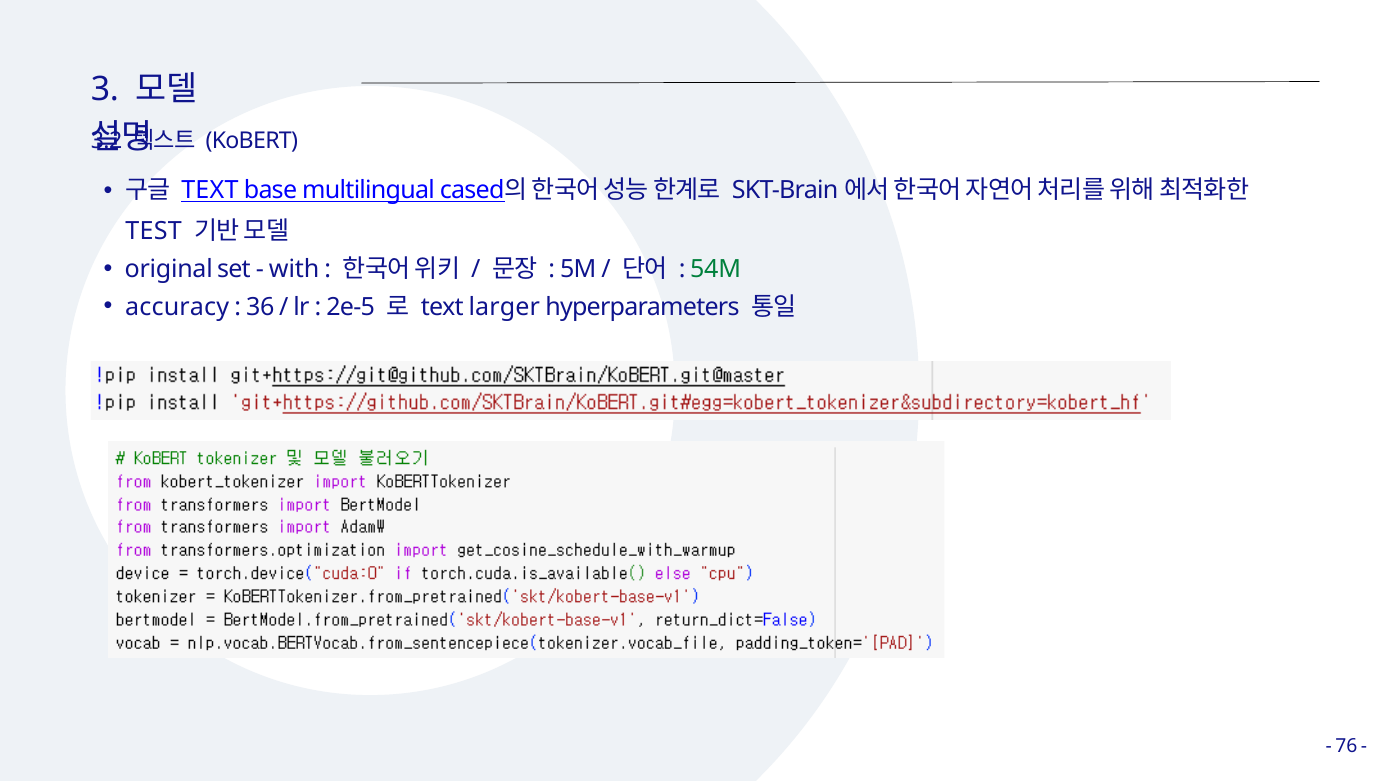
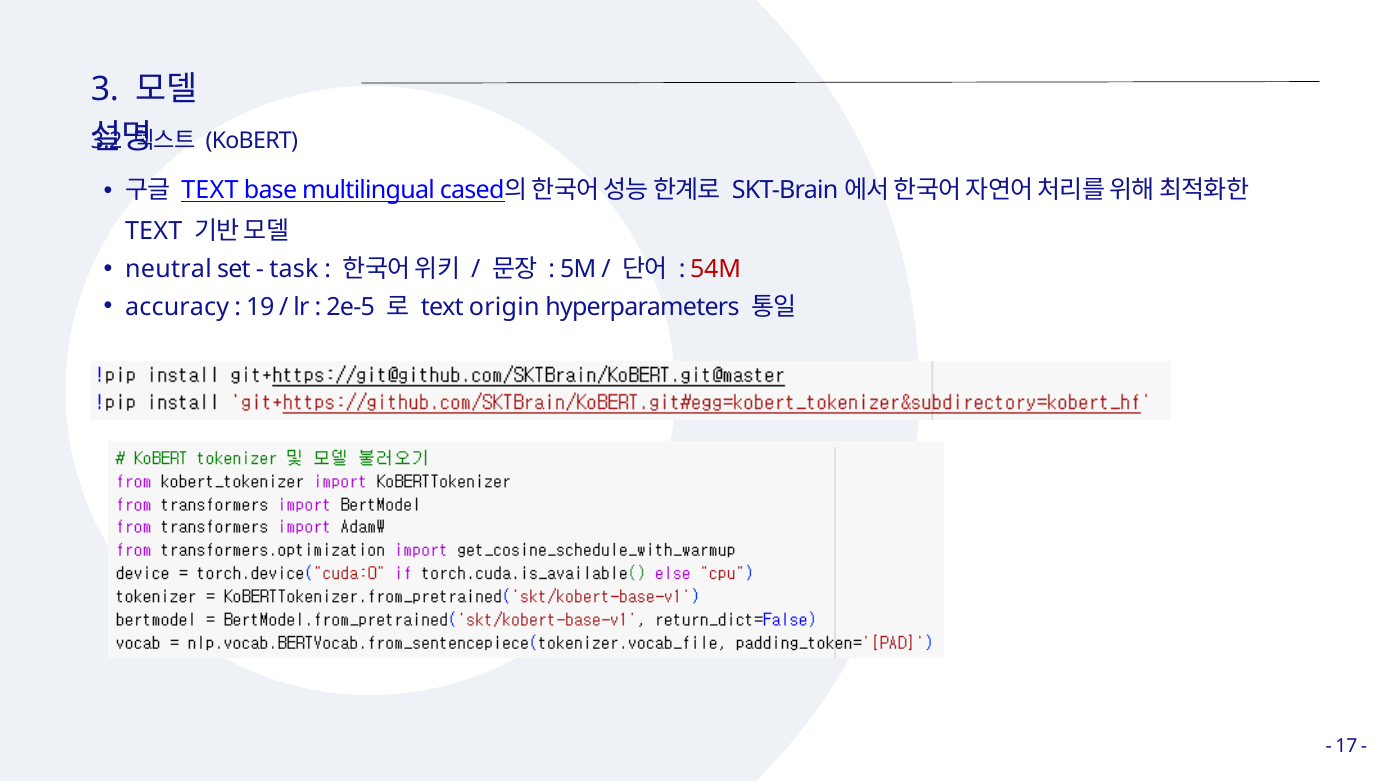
TEST: TEST -> TEXT (154, 232)
original: original -> neutral (168, 269)
with: with -> task (294, 269)
54M colour: green -> red (716, 269)
36: 36 -> 19 (260, 307)
larger: larger -> origin (504, 307)
76: 76 -> 17 (1346, 747)
